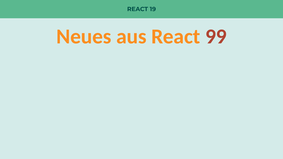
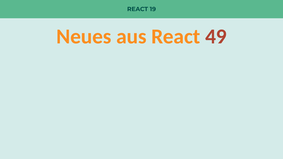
99: 99 -> 49 (216, 37)
